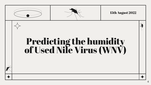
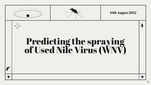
humidity: humidity -> spraying (106, 42)
